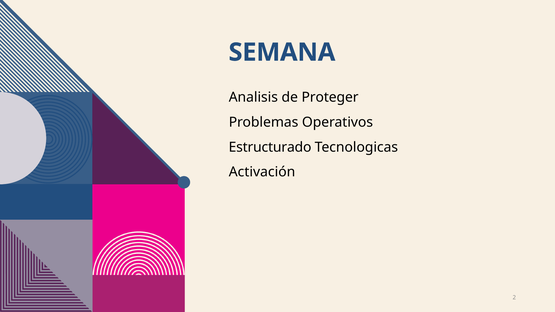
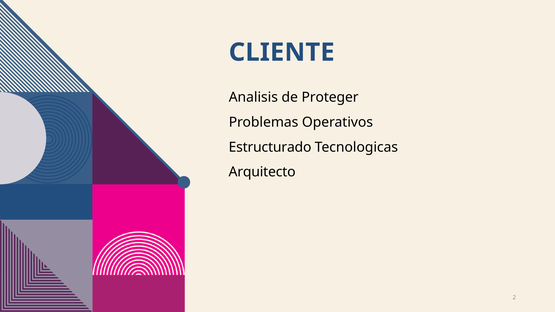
SEMANA: SEMANA -> CLIENTE (282, 52)
Activación: Activación -> Arquitecto (262, 172)
